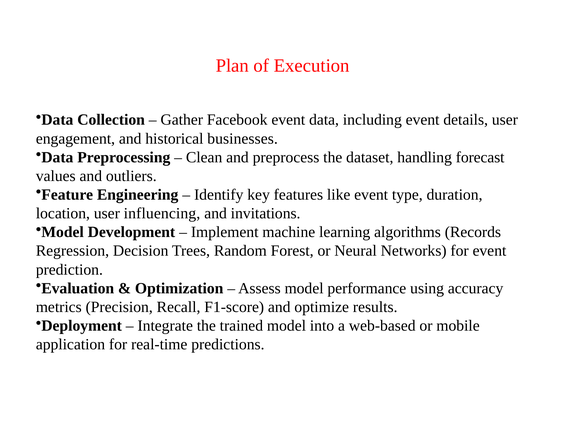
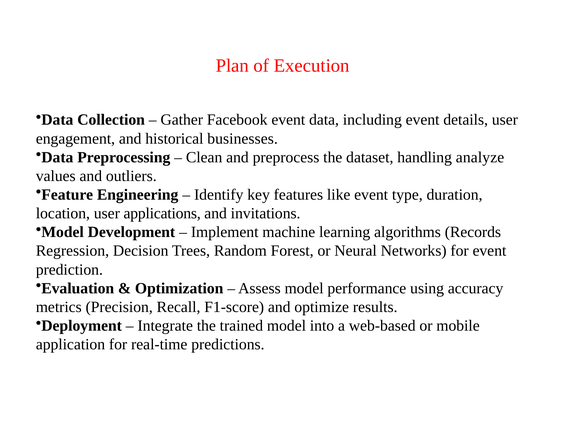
forecast: forecast -> analyze (480, 157)
influencing: influencing -> applications (162, 213)
